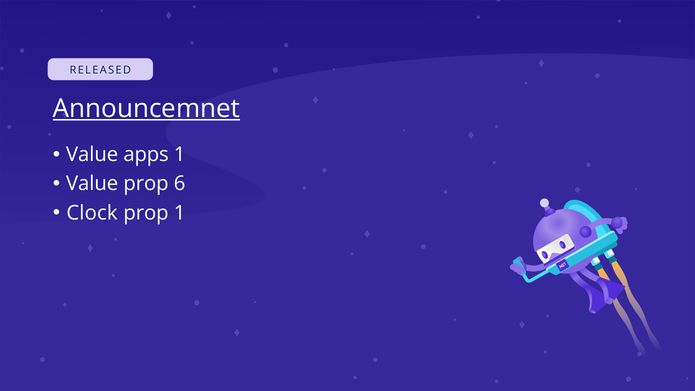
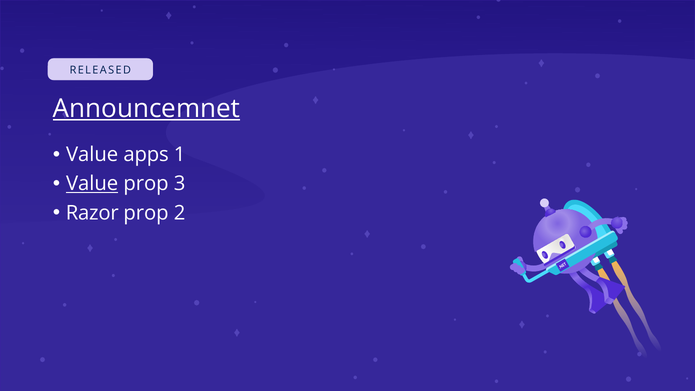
Value underline: none -> present (92, 184)
6: 6 -> 3 (180, 184)
Clock: Clock -> Razor (92, 213)
prop 1: 1 -> 2 (180, 213)
